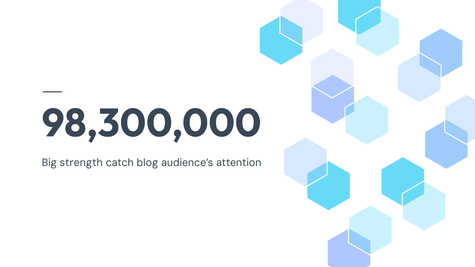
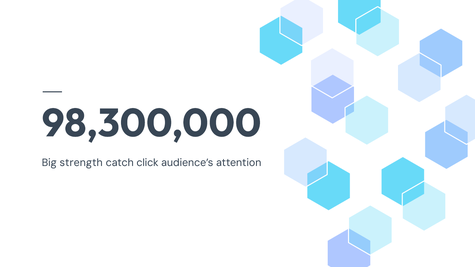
blog: blog -> click (147, 163)
